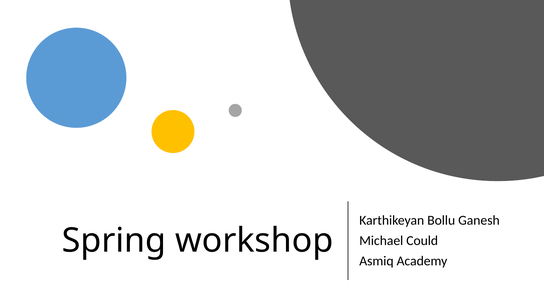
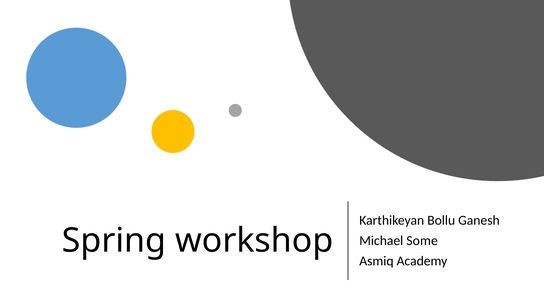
Could: Could -> Some (422, 241)
